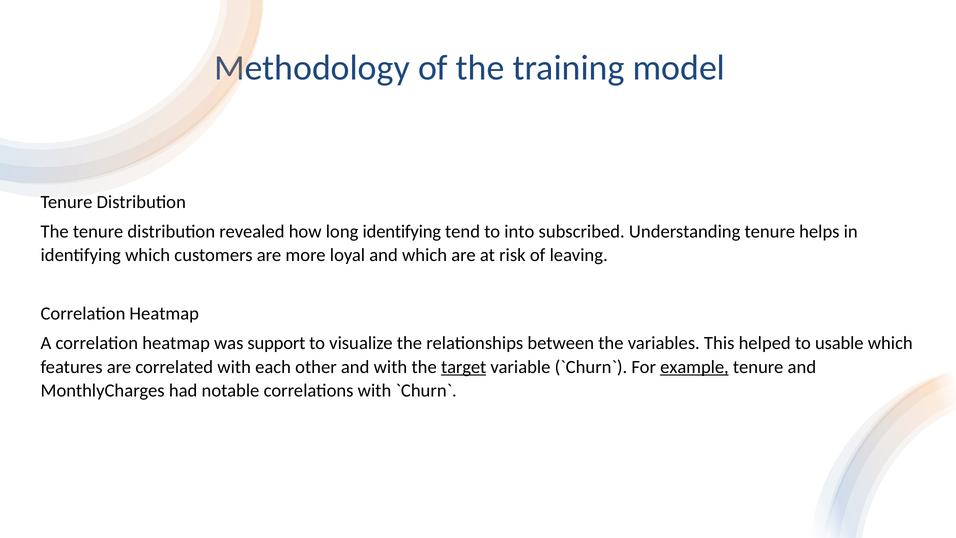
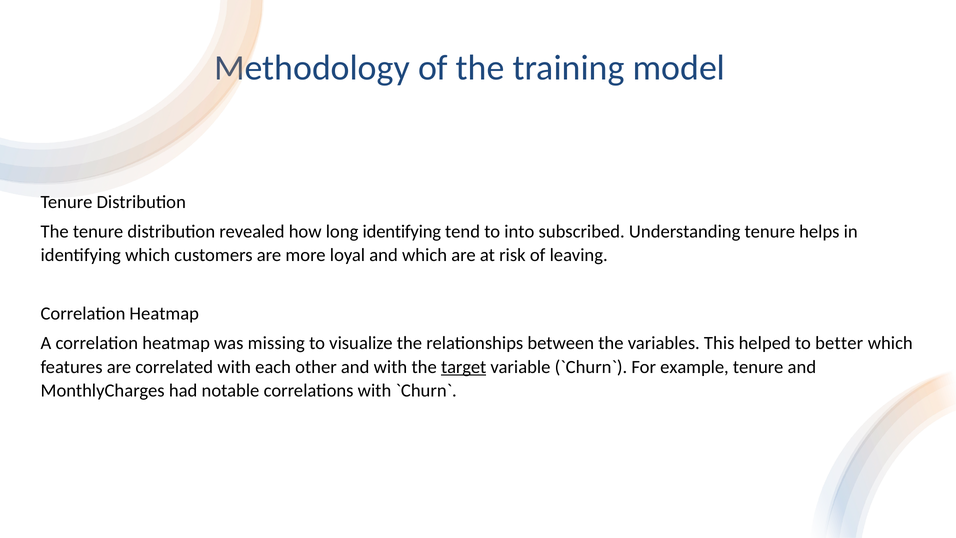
support: support -> missing (276, 343)
usable: usable -> better (839, 343)
example underline: present -> none (694, 367)
